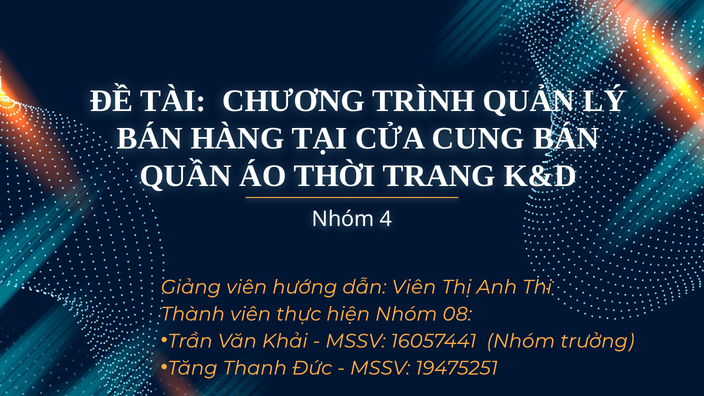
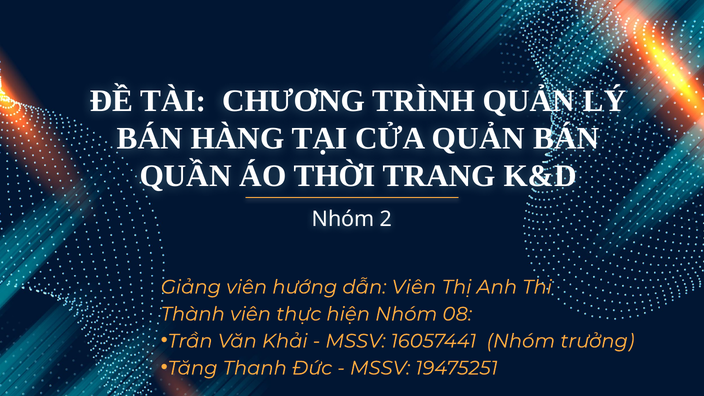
CỬA CUNG: CUNG -> QUẢN (478, 139)
4: 4 -> 2 (386, 219)
